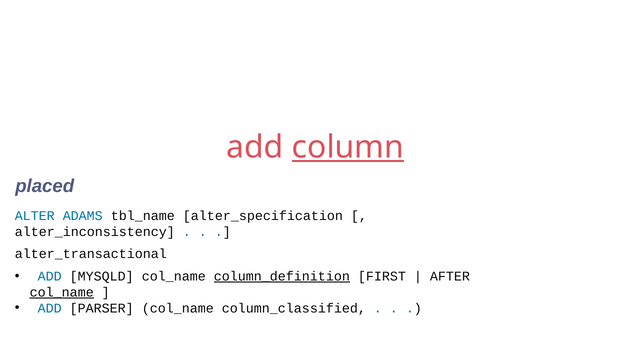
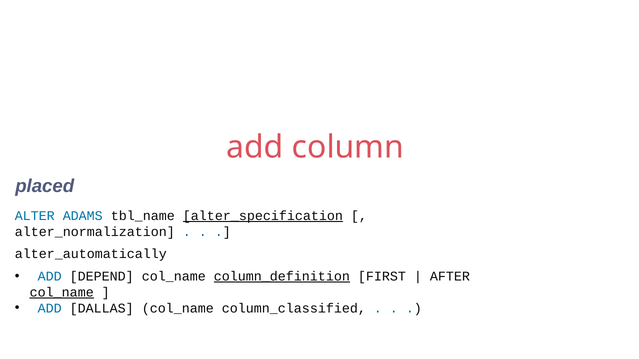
column underline: present -> none (348, 148)
alter_specification underline: none -> present (263, 216)
alter_inconsistency: alter_inconsistency -> alter_normalization (95, 232)
alter_transactional: alter_transactional -> alter_automatically (91, 254)
MYSQLD: MYSQLD -> DEPEND (102, 277)
PARSER: PARSER -> DALLAS (102, 309)
